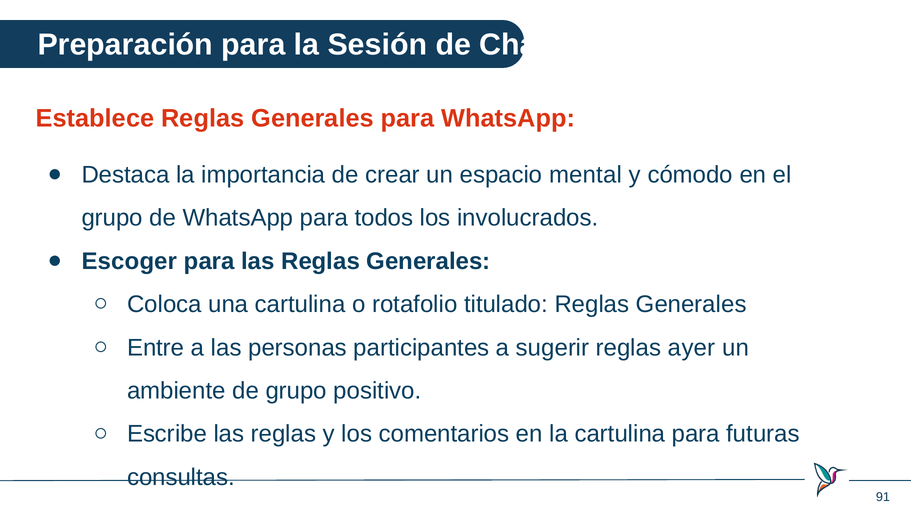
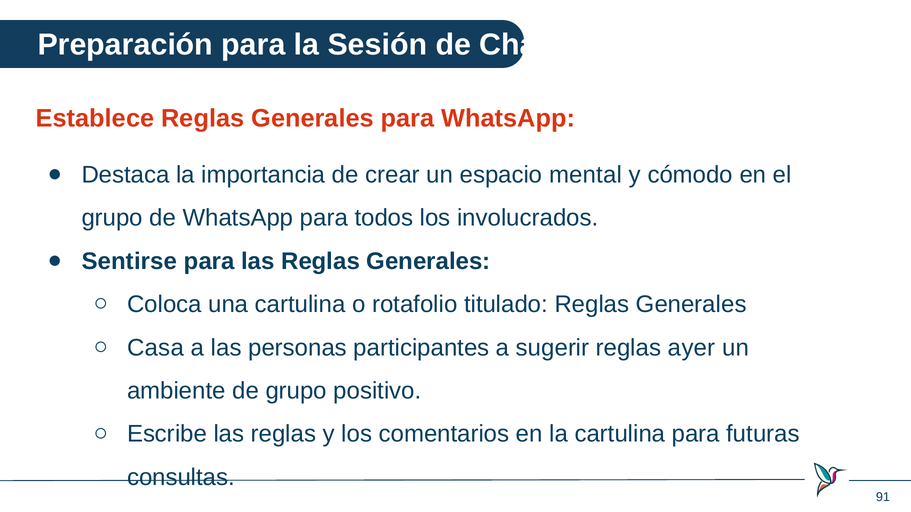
Escoger: Escoger -> Sentirse (129, 261)
Entre: Entre -> Casa (156, 348)
